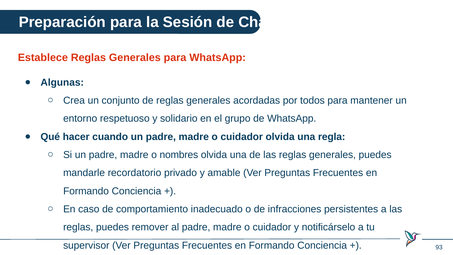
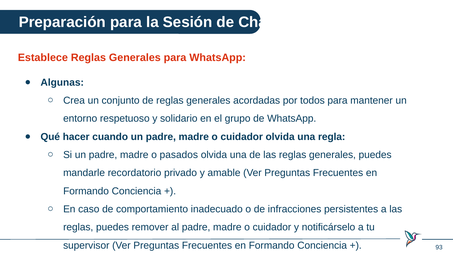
nombres: nombres -> pasados (179, 155)
